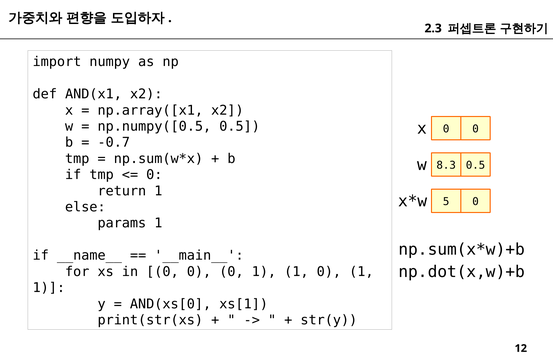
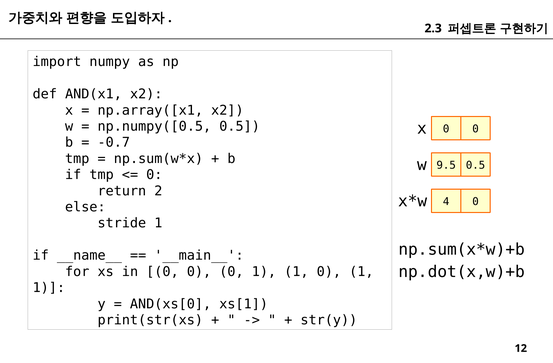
8.3: 8.3 -> 9.5 (446, 165)
return 1: 1 -> 2 (158, 191)
5: 5 -> 4 (446, 202)
params: params -> stride (122, 223)
